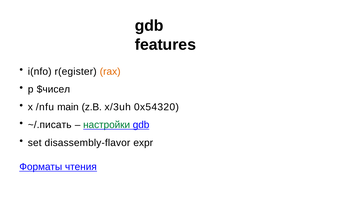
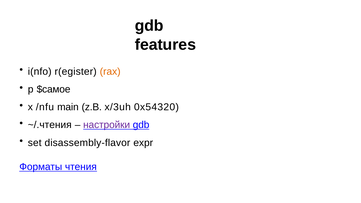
$чисел: $чисел -> $самое (54, 89)
~/.писать: ~/.писать -> ~/.чтения (50, 125)
настройки colour: green -> purple (107, 125)
